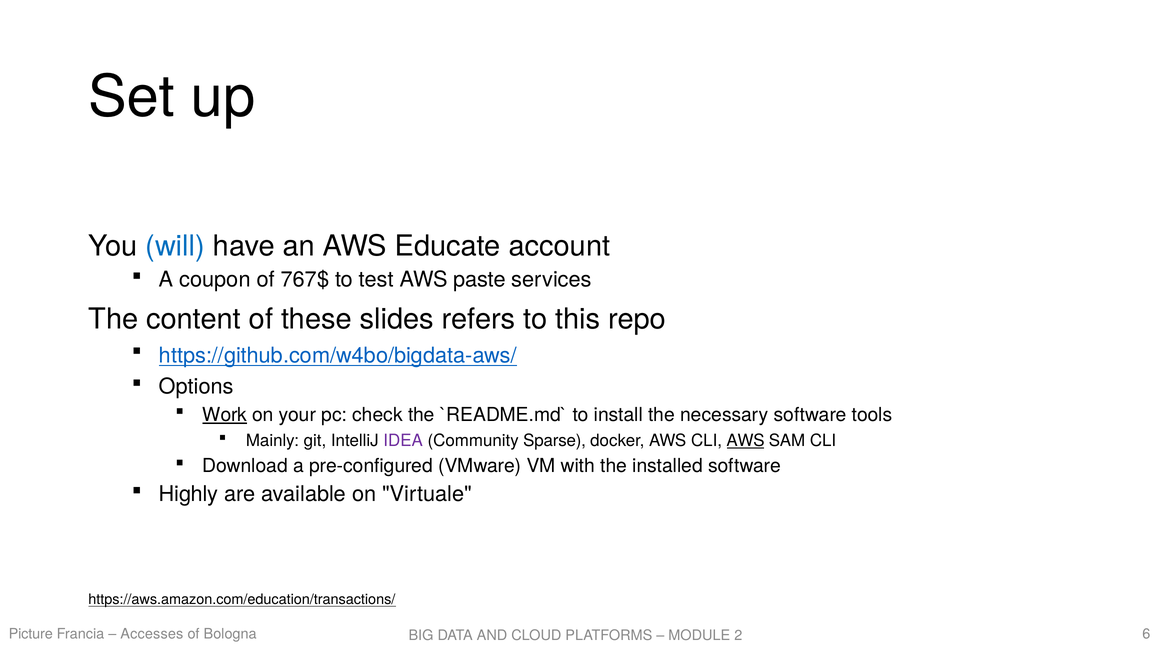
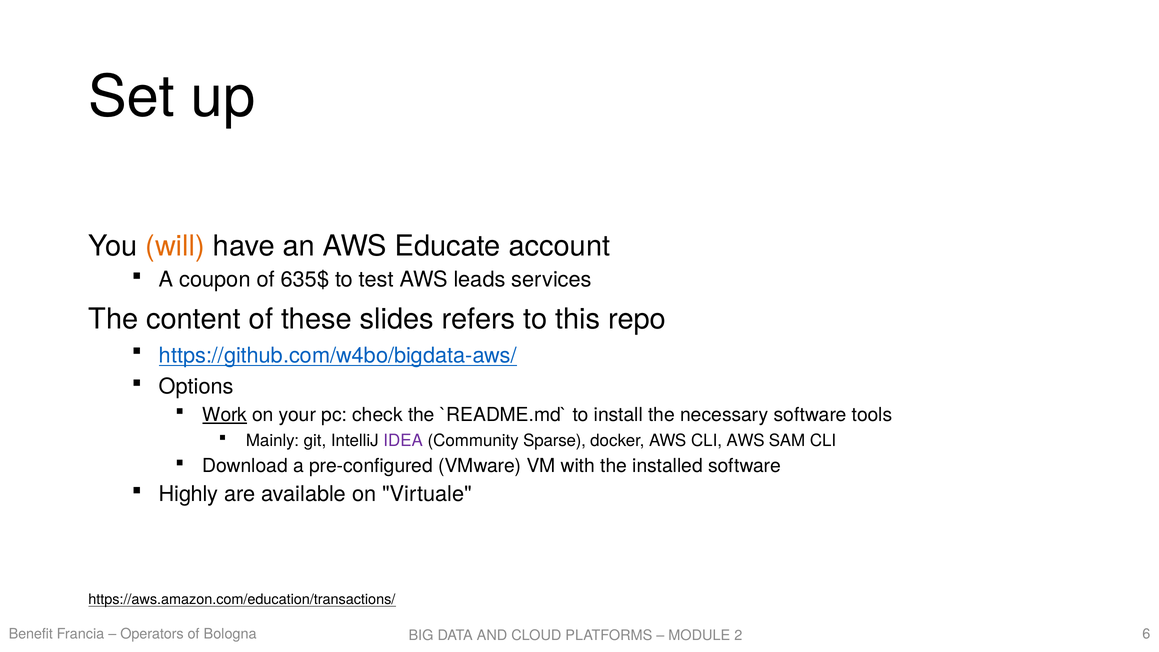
will colour: blue -> orange (175, 246)
767$: 767$ -> 635$ (305, 280)
paste: paste -> leads (479, 280)
AWS underline: present -> none (746, 440)
Picture: Picture -> Benefit (31, 634)
Accesses: Accesses -> Operators (152, 634)
